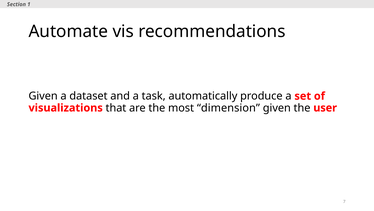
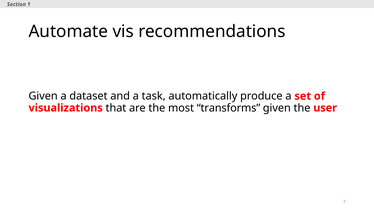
dimension: dimension -> transforms (229, 108)
